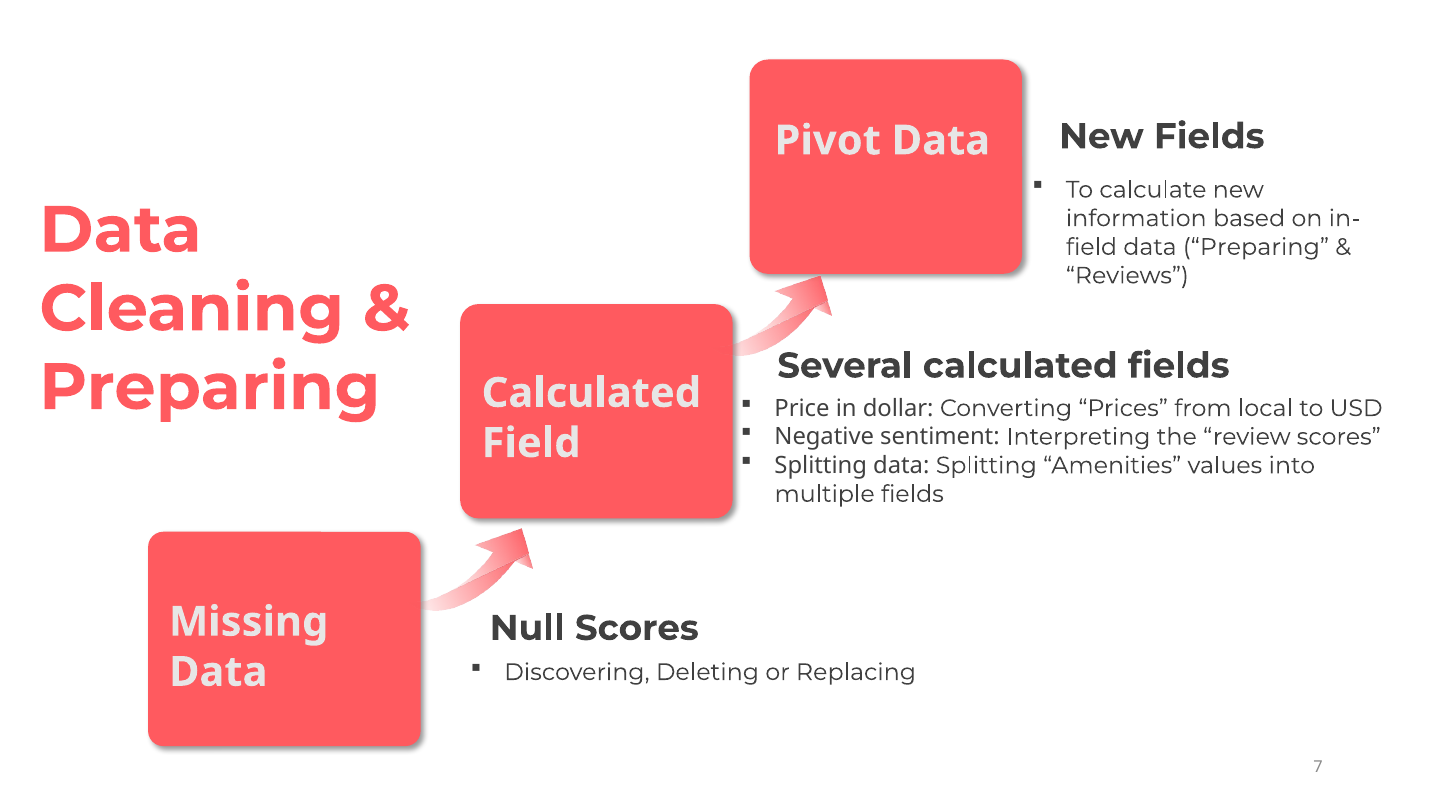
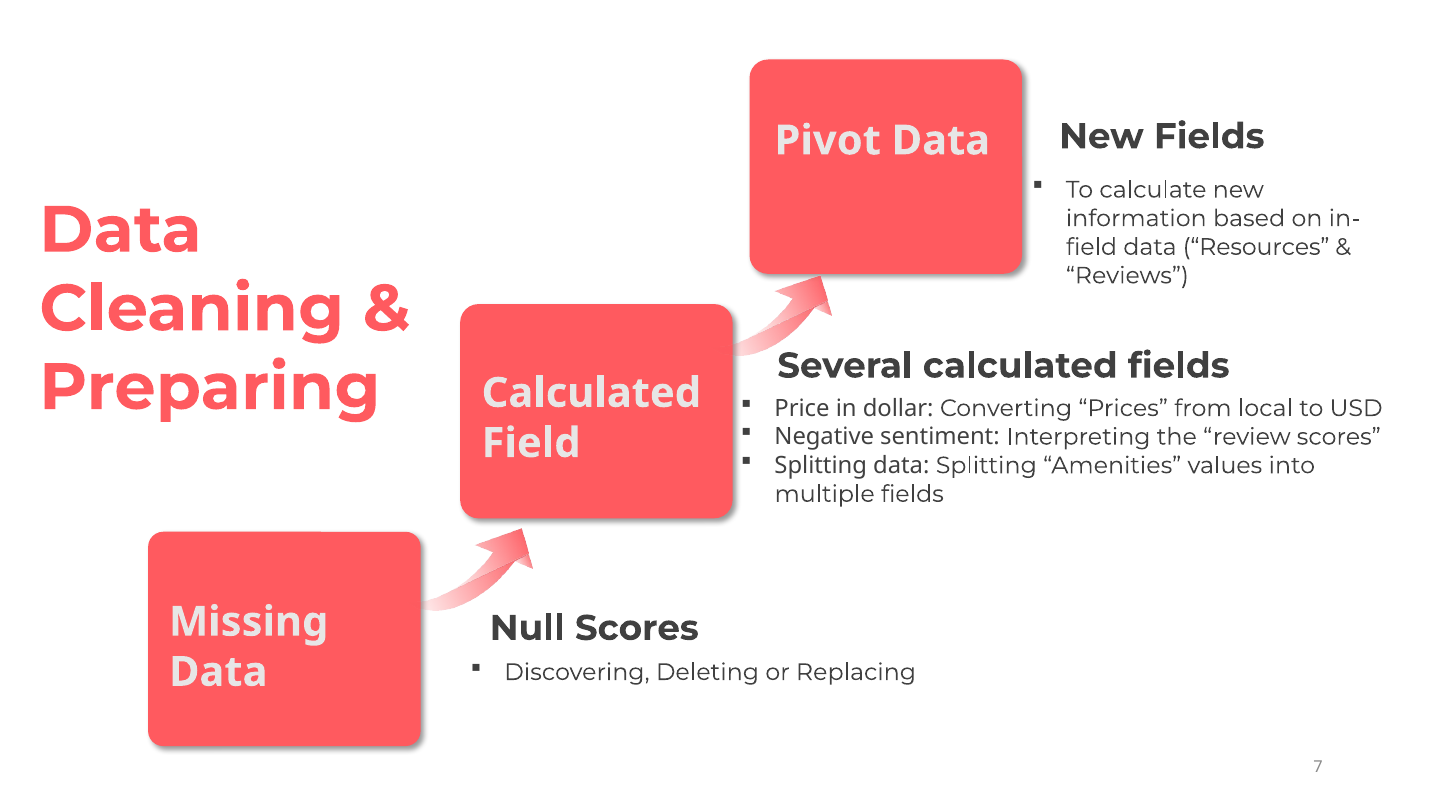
data Preparing: Preparing -> Resources (1256, 247)
